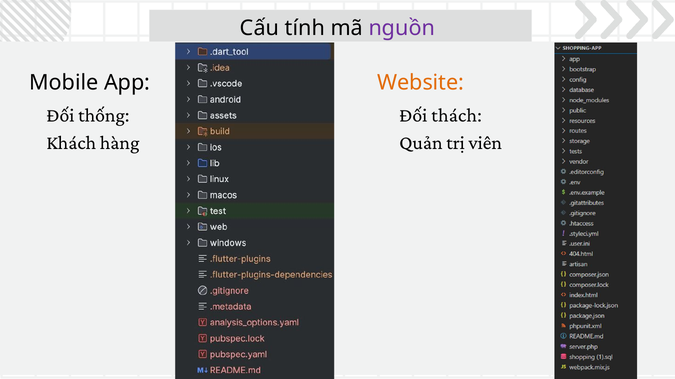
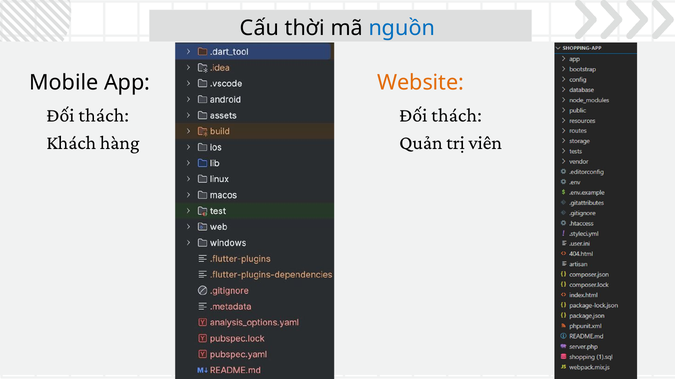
tính: tính -> thời (305, 28)
nguồn colour: purple -> blue (402, 28)
thống: thống -> thách (104, 115)
